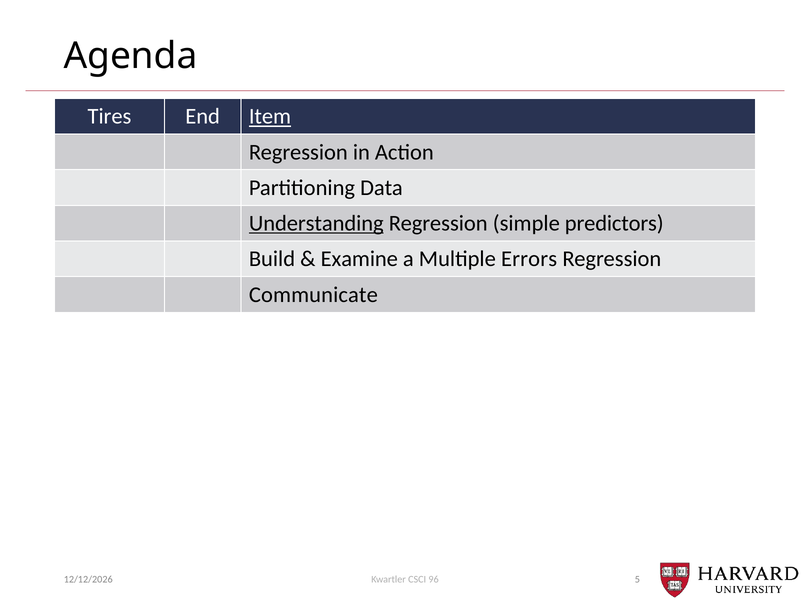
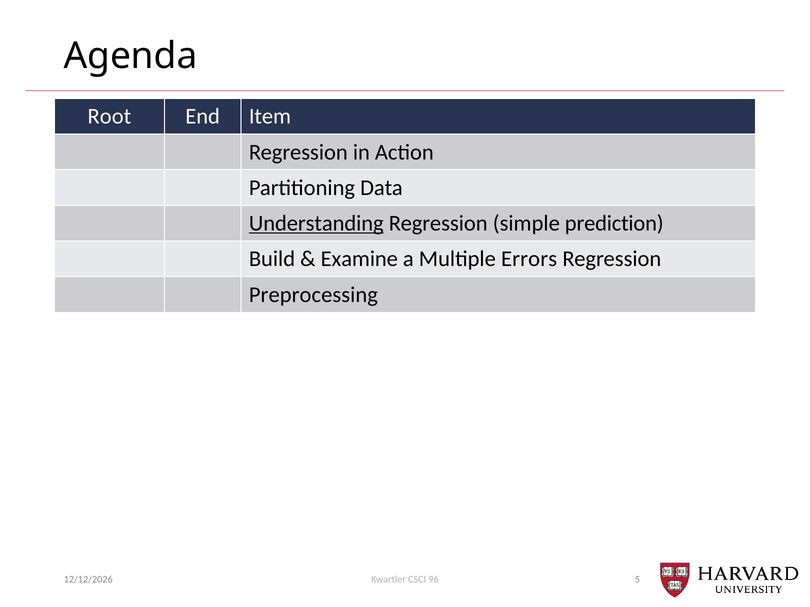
Tires: Tires -> Root (109, 117)
Item underline: present -> none (270, 117)
predictors: predictors -> prediction (614, 224)
Communicate: Communicate -> Preprocessing (313, 295)
